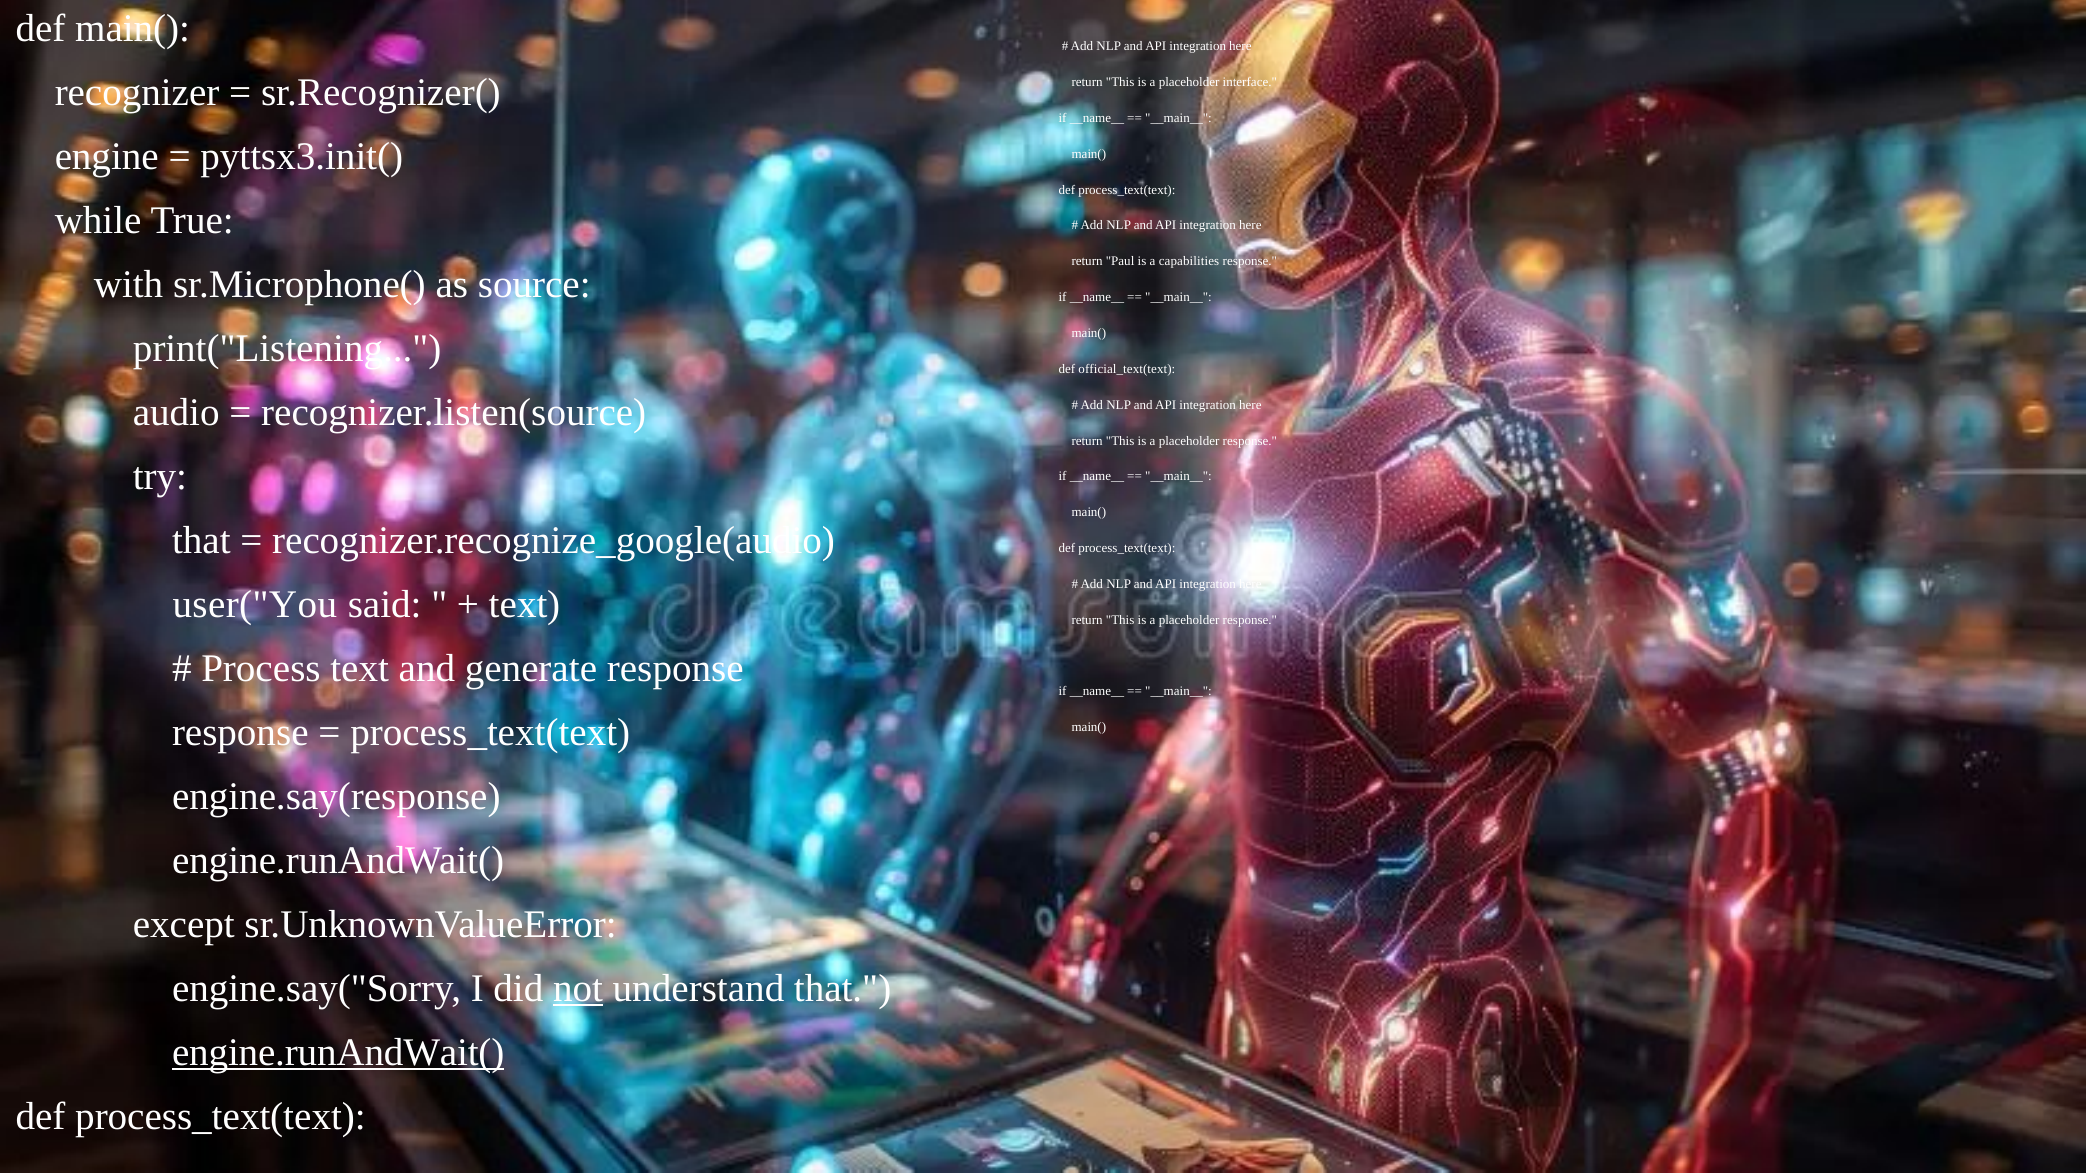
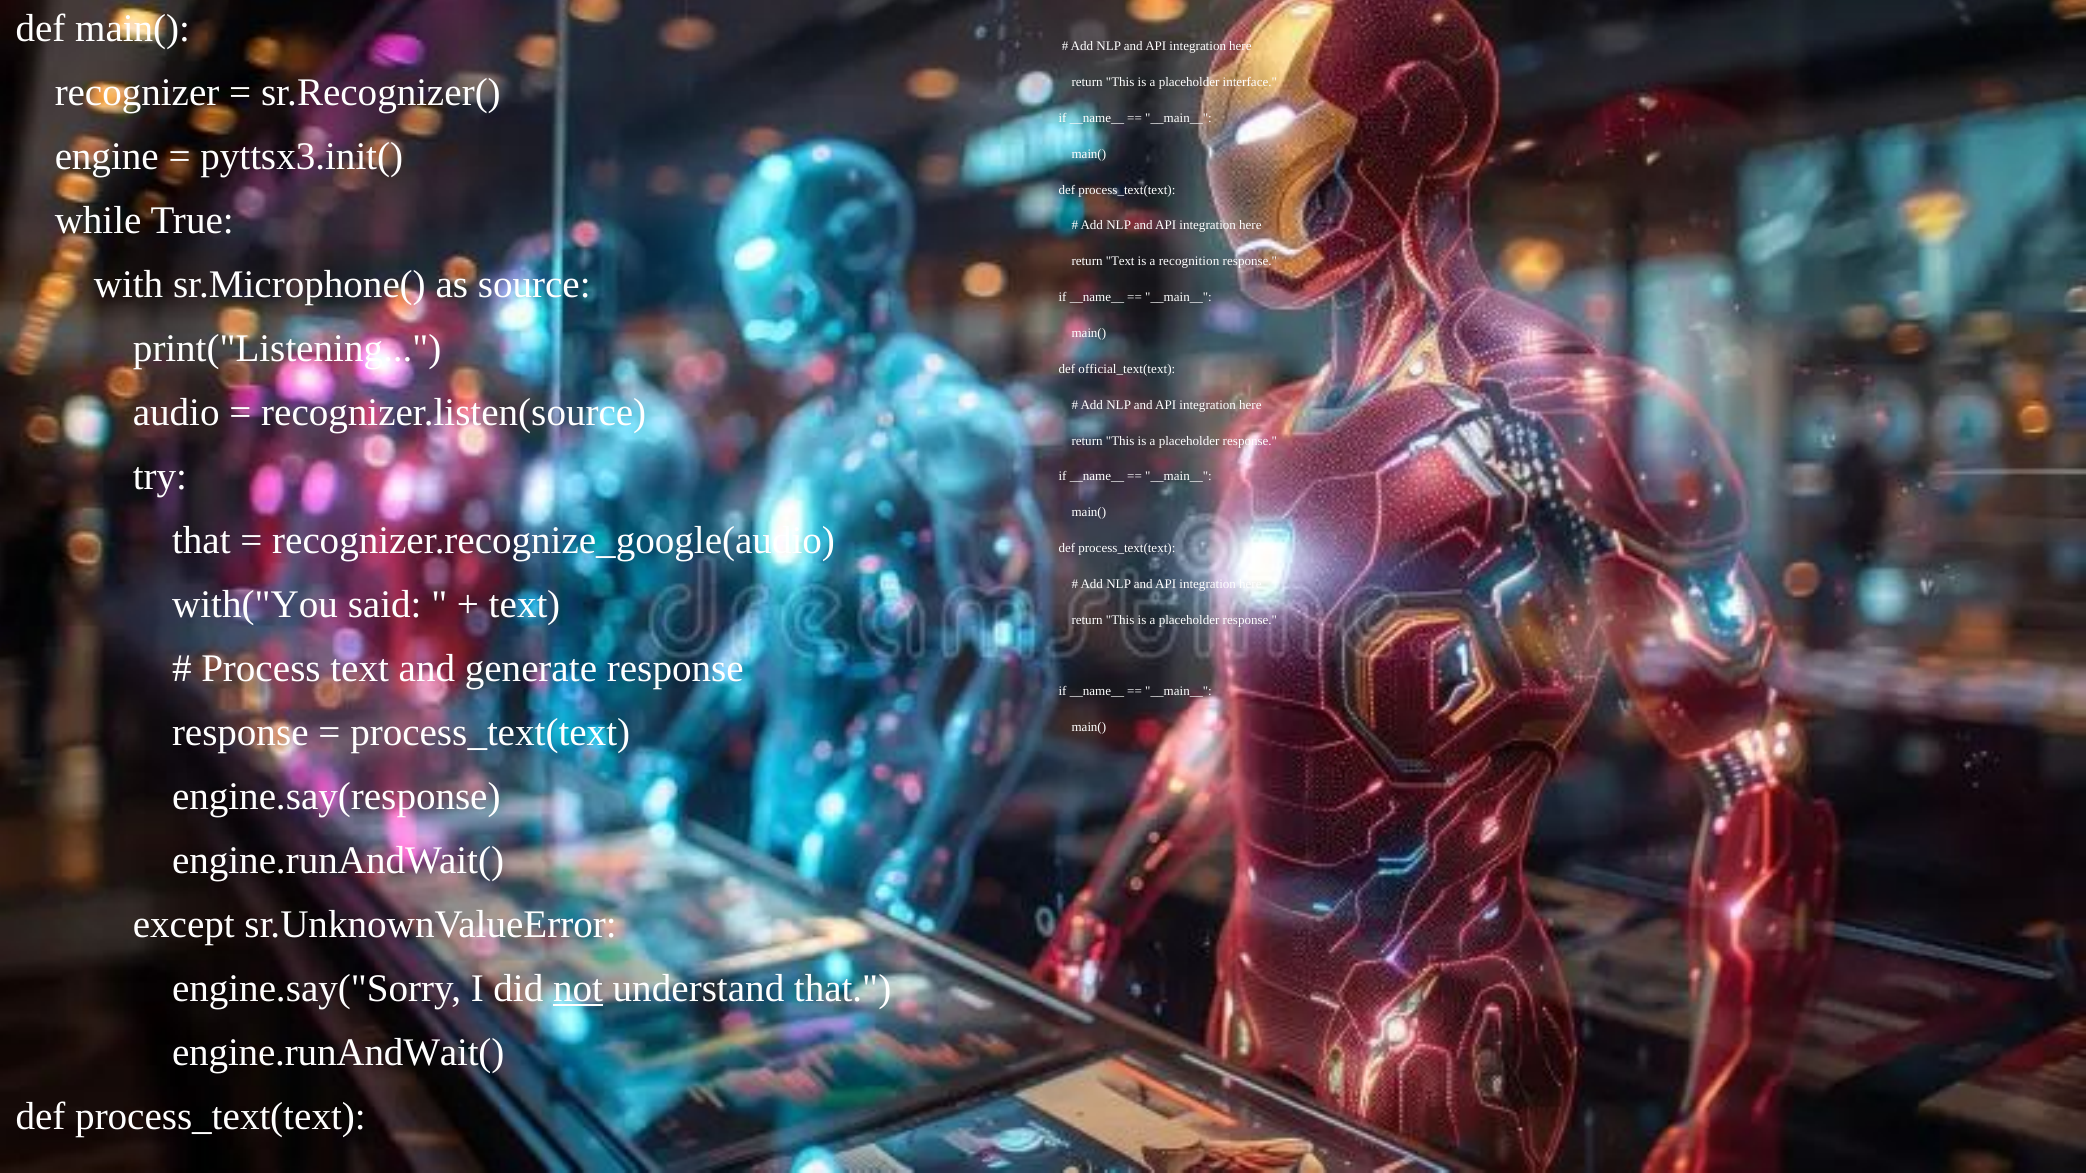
return Paul: Paul -> Text (1120, 262)
capabilities: capabilities -> recognition (1189, 262)
user("You: user("You -> with("You (255, 605)
engine.runAndWait( underline: present -> none (338, 1053)
